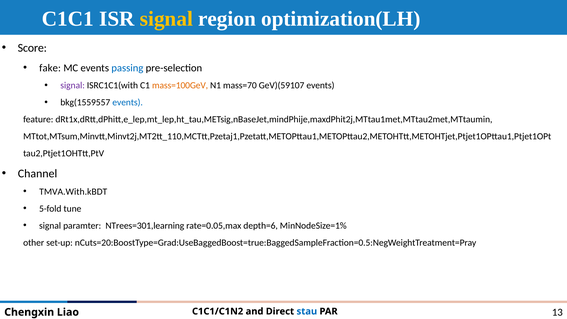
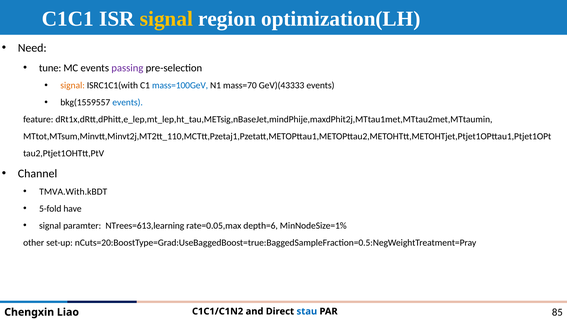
Score: Score -> Need (32, 48)
fake: fake -> tune (50, 68)
passing colour: blue -> purple (127, 68)
signal colour: purple -> orange (73, 85)
mass=100GeV colour: orange -> blue (180, 85)
GeV)(59107: GeV)(59107 -> GeV)(43333 (282, 85)
tune: tune -> have (72, 209)
NTrees=301,learning: NTrees=301,learning -> NTrees=613,learning (145, 226)
13: 13 -> 85 (557, 312)
